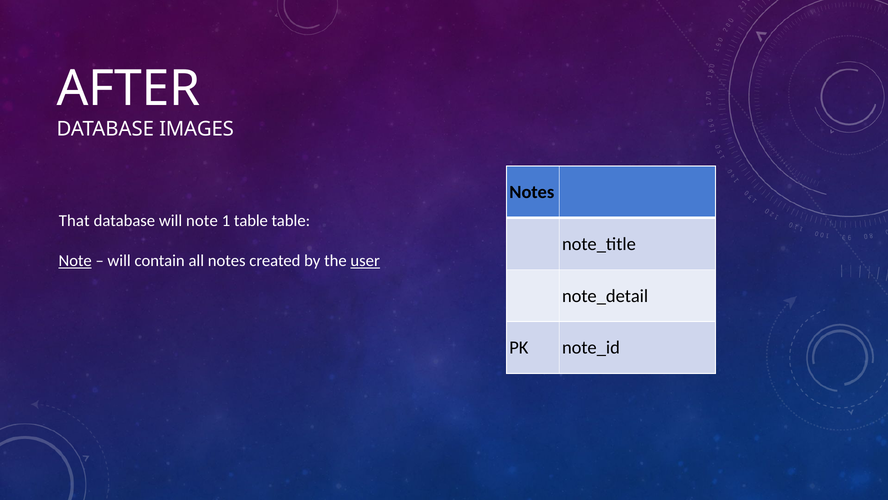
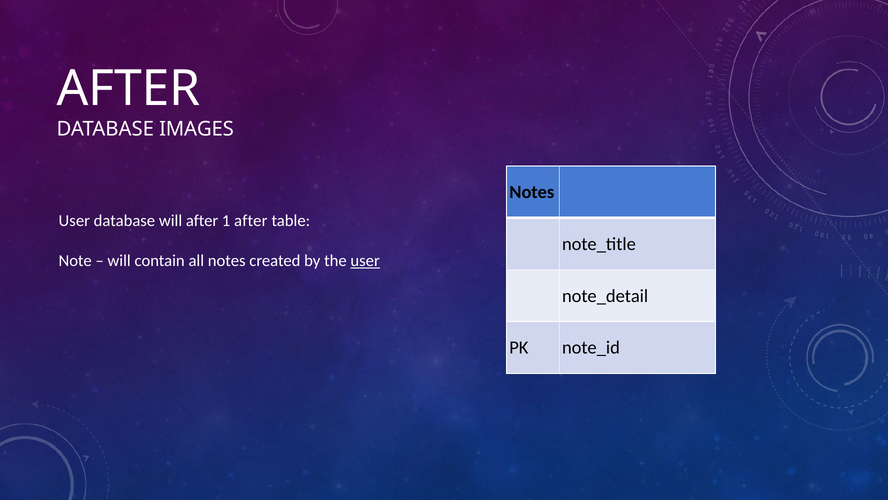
That: That -> User (74, 220)
will note: note -> after (202, 220)
1 table: table -> after (251, 220)
Note underline: present -> none (75, 260)
